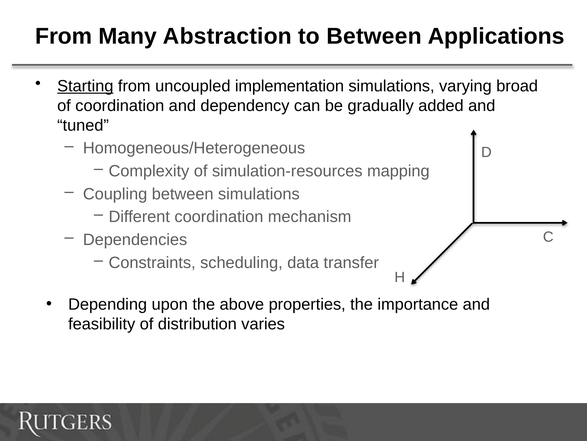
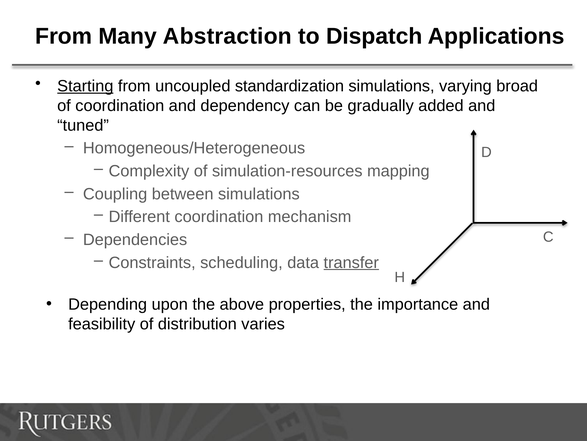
to Between: Between -> Dispatch (374, 36)
implementation: implementation -> standardization (289, 86)
transfer underline: none -> present (351, 262)
